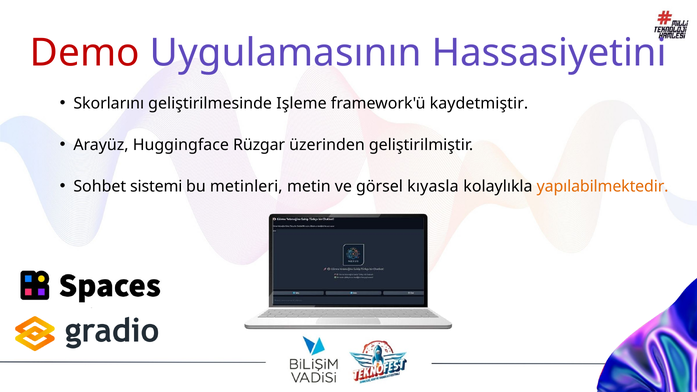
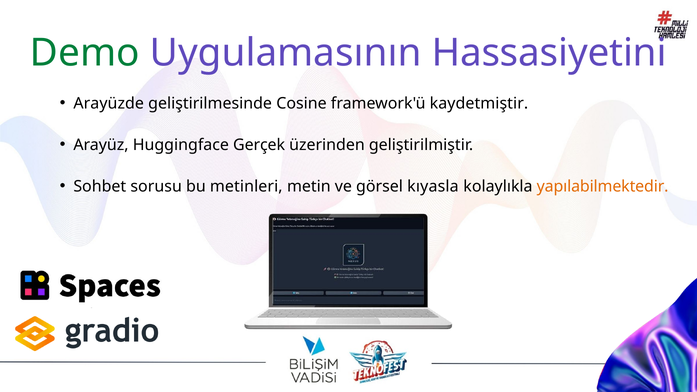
Demo colour: red -> green (85, 53)
Skorlarını: Skorlarını -> Arayüzde (109, 103)
Işleme: Işleme -> Cosine (302, 103)
Rüzgar: Rüzgar -> Gerçek (259, 145)
sistemi: sistemi -> sorusu (156, 186)
